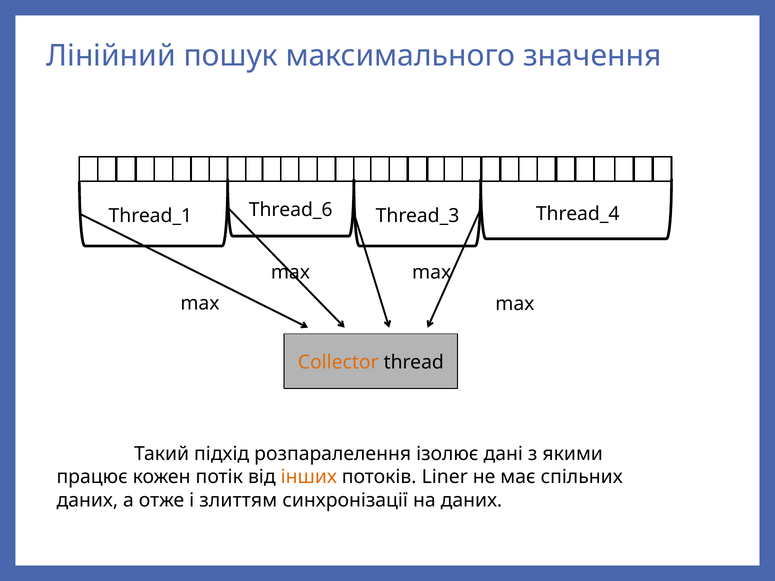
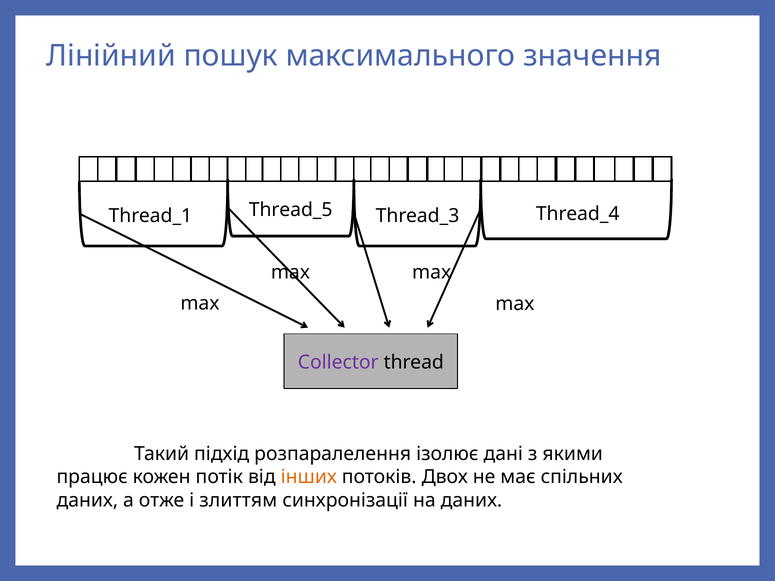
Thread_6: Thread_6 -> Thread_5 (291, 210)
Collector colour: orange -> purple (338, 363)
Liner: Liner -> Двох (445, 477)
